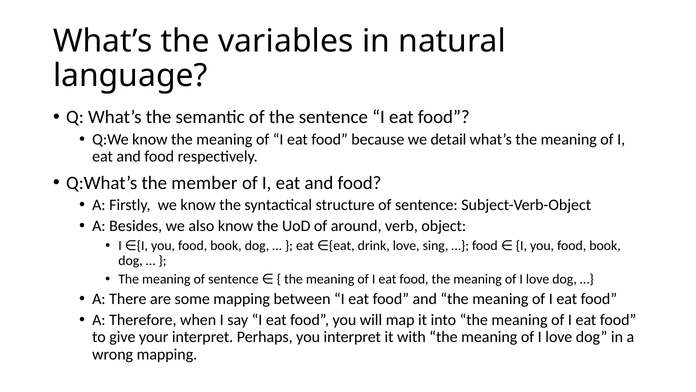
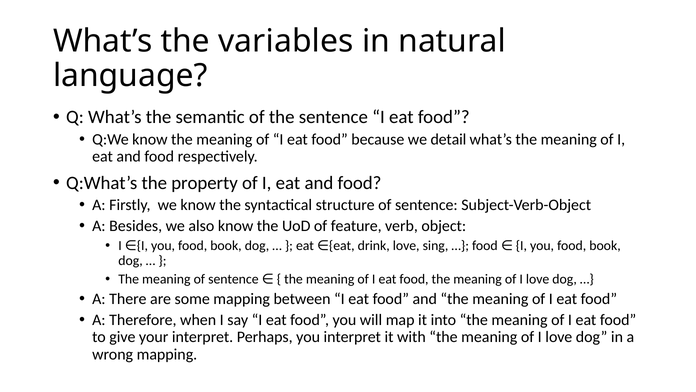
member: member -> property (205, 183)
around: around -> feature (356, 226)
